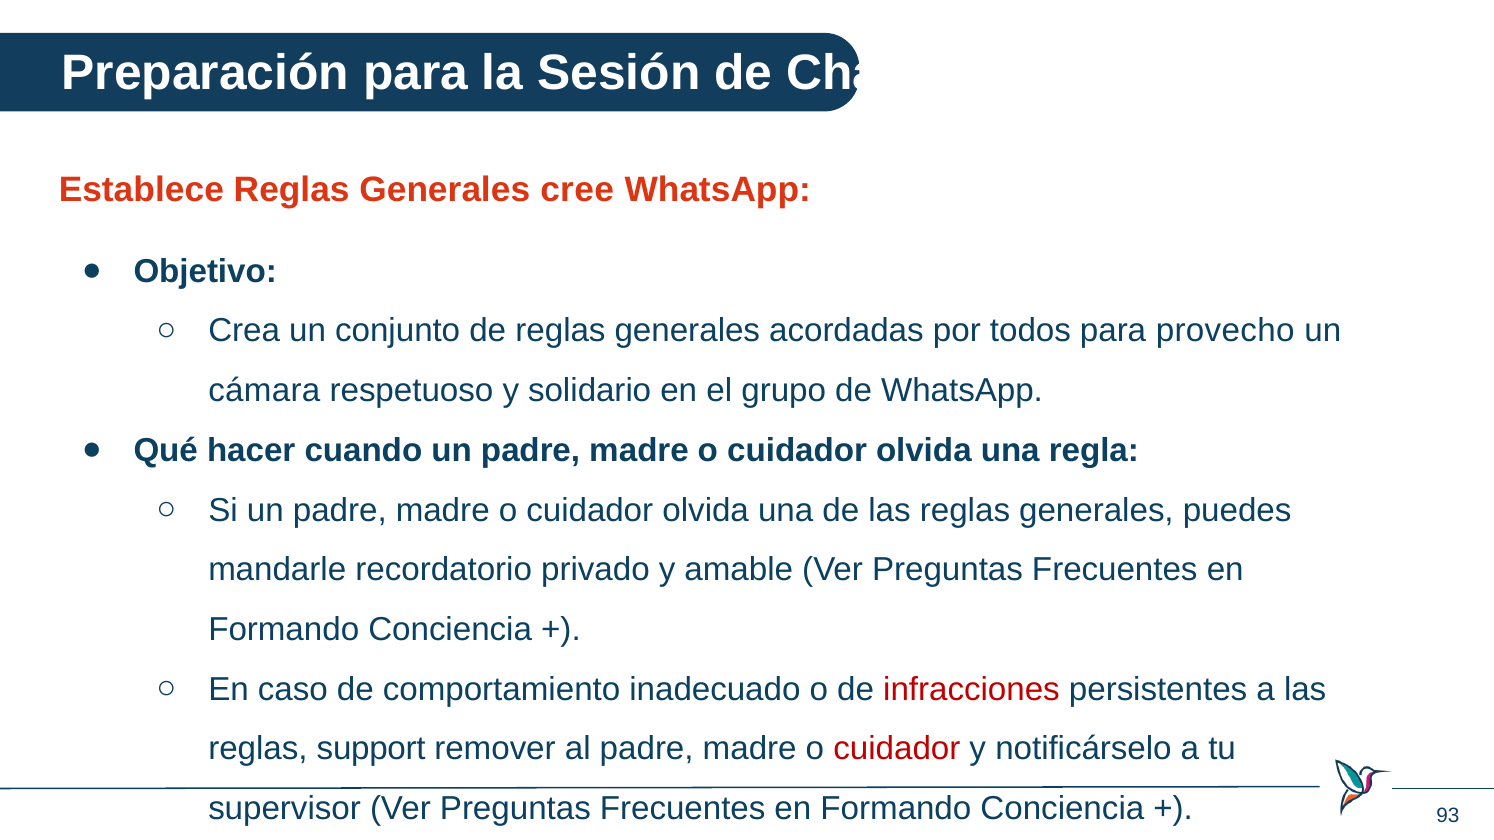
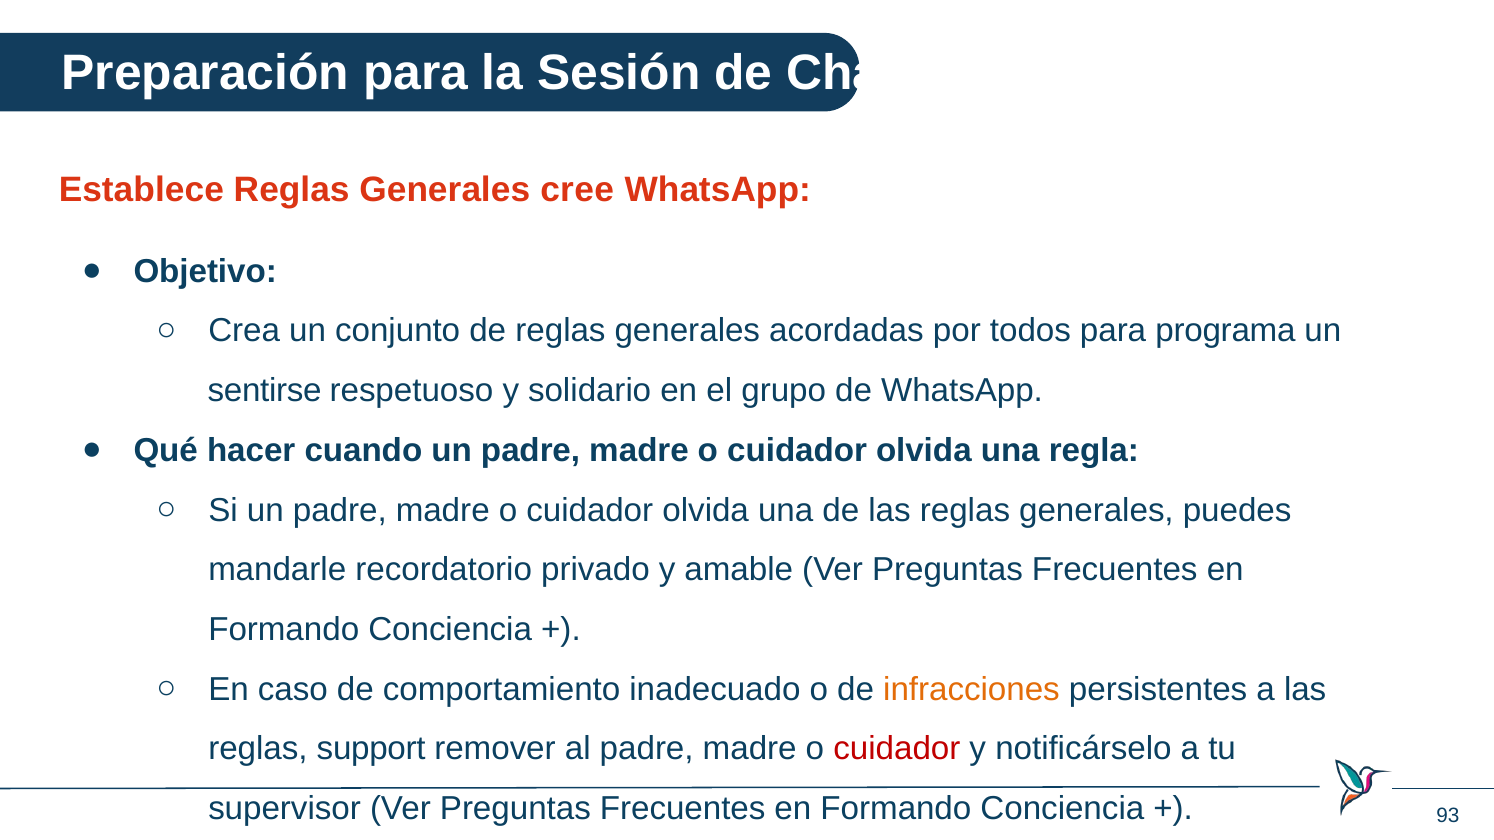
provecho: provecho -> programa (1225, 331)
cámara: cámara -> sentirse (265, 391)
infracciones colour: red -> orange (972, 689)
